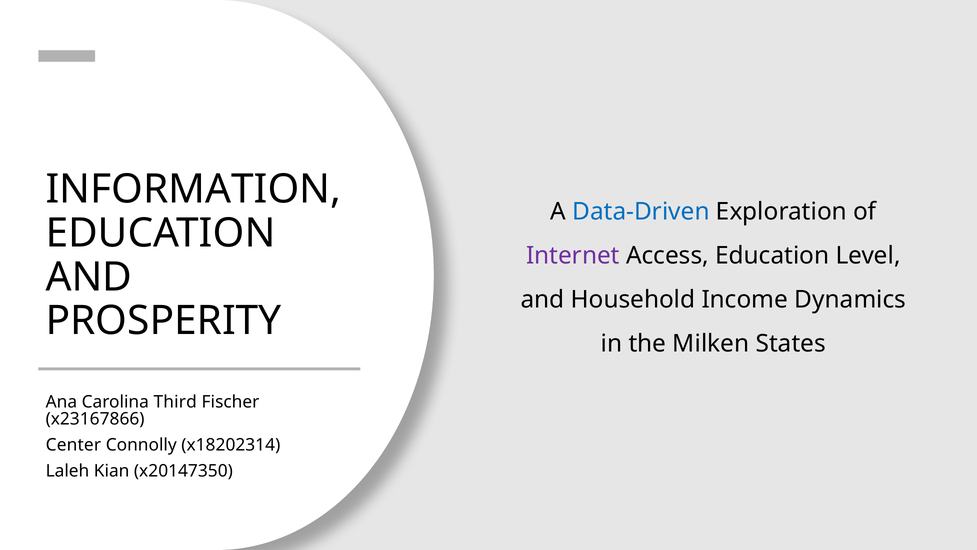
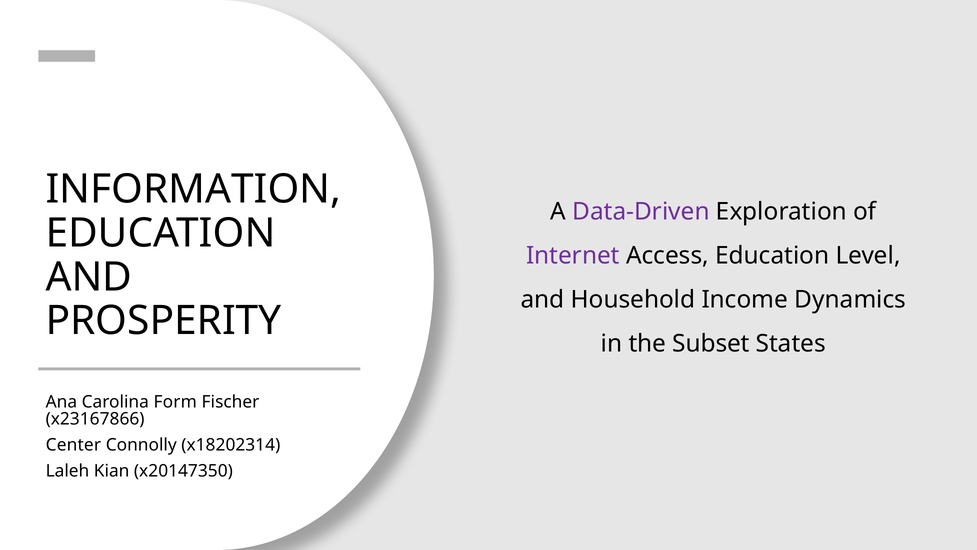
Data-Driven colour: blue -> purple (641, 212)
Milken: Milken -> Subset (711, 344)
Third: Third -> Form (175, 402)
